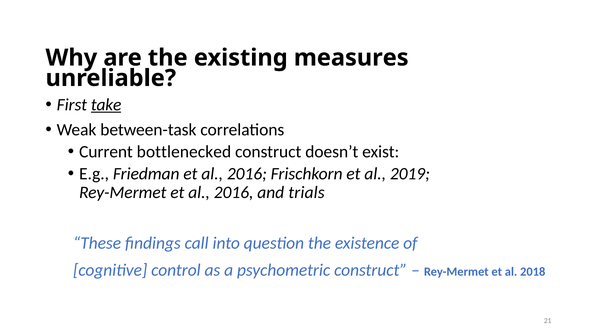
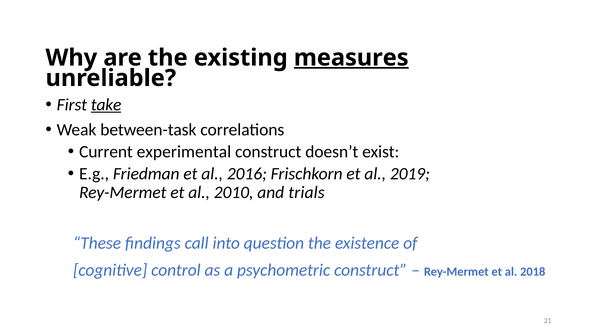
measures underline: none -> present (351, 58)
bottlenecked: bottlenecked -> experimental (184, 152)
Rey-Mermet et al 2016: 2016 -> 2010 (234, 192)
